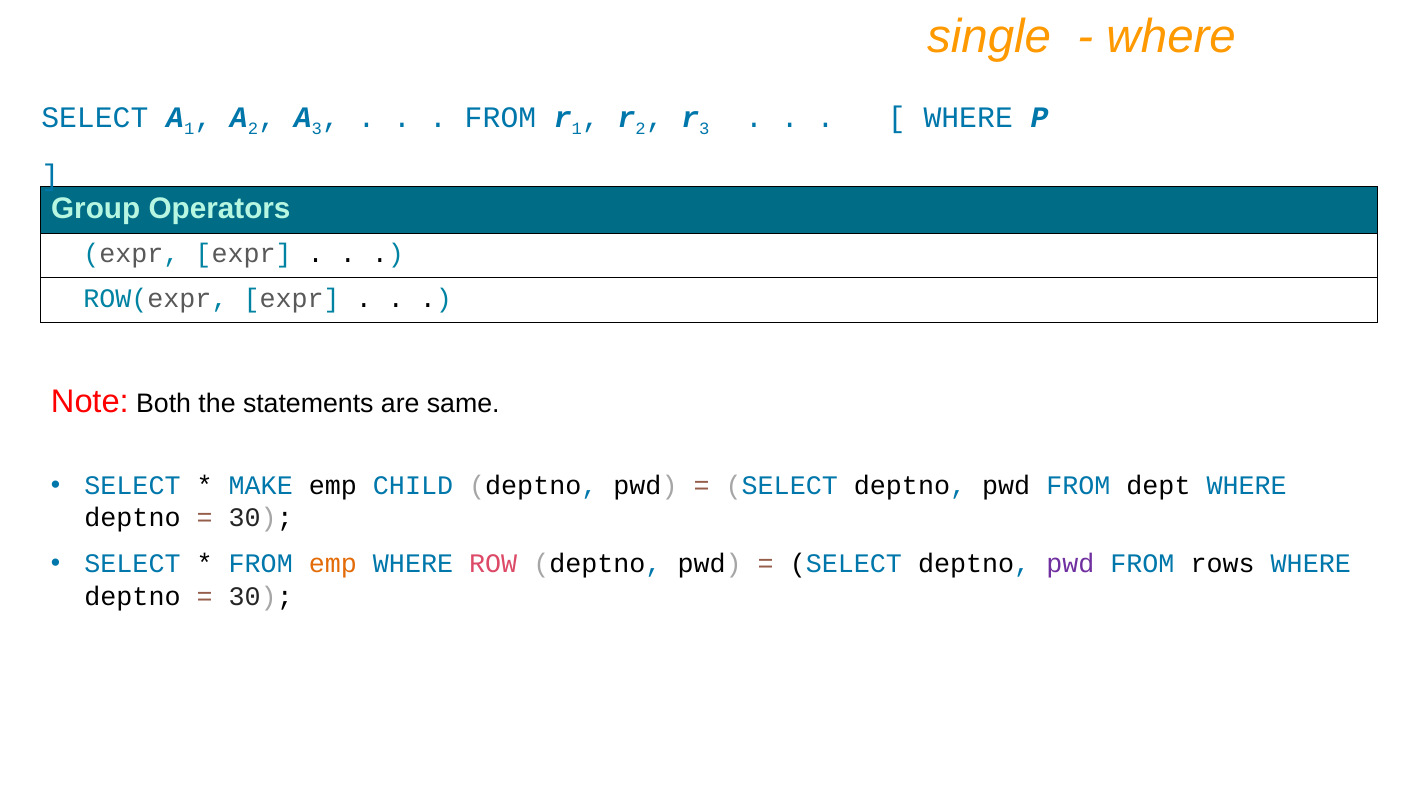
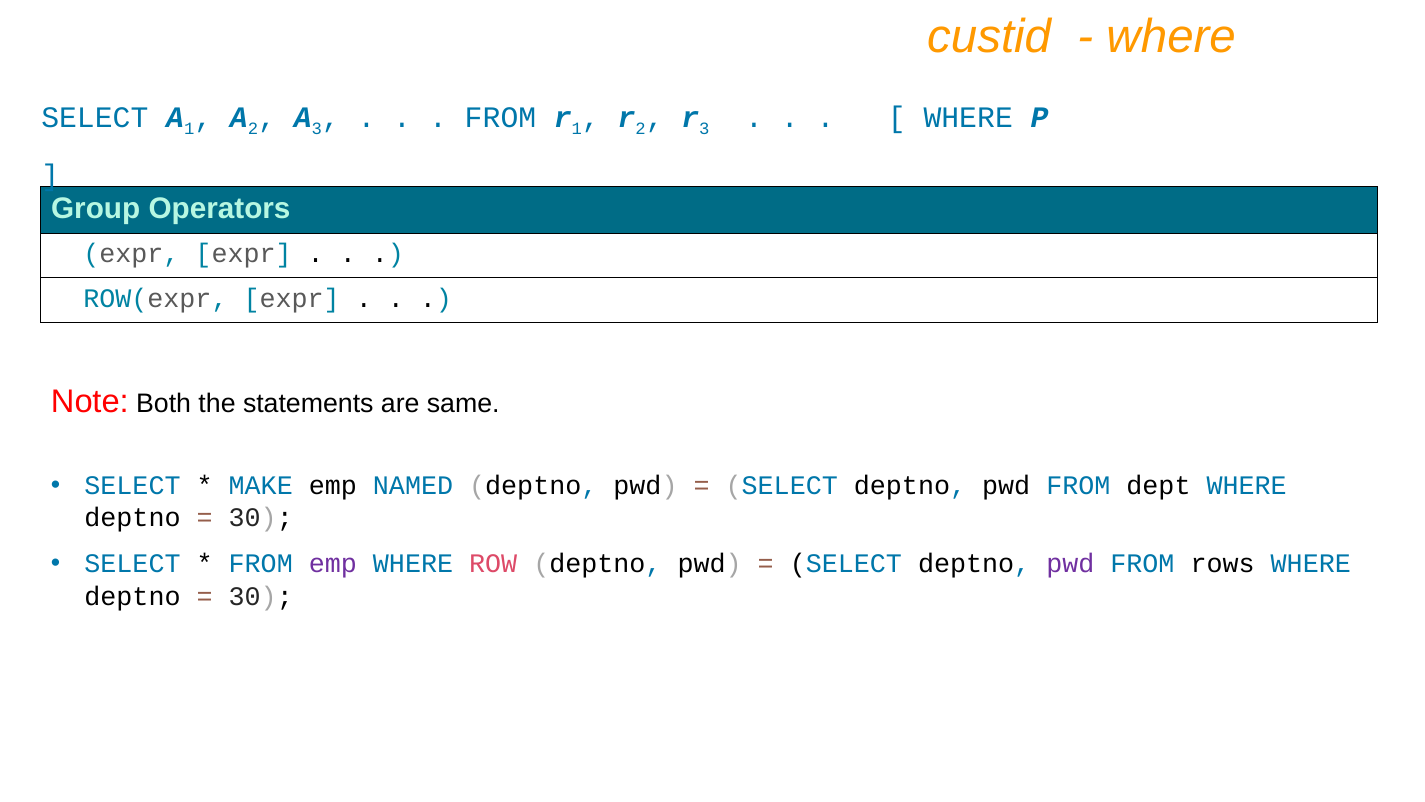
single: single -> custid (989, 37)
CHILD: CHILD -> NAMED (413, 485)
emp colour: orange -> purple (333, 564)
